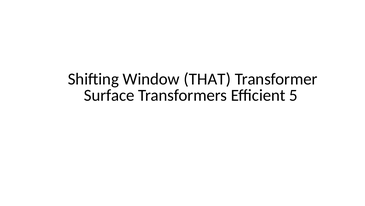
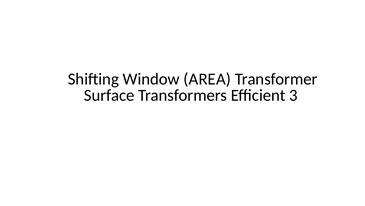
THAT: THAT -> AREA (207, 79)
5: 5 -> 3 (293, 95)
